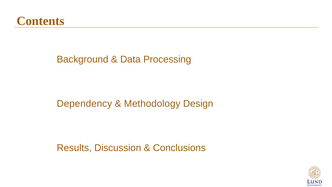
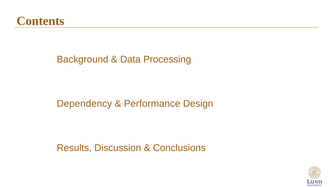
Methodology: Methodology -> Performance (152, 103)
